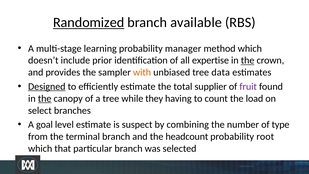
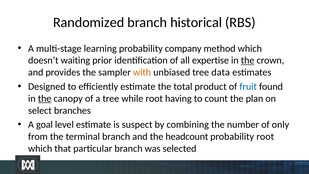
Randomized underline: present -> none (89, 22)
available: available -> historical (196, 22)
manager: manager -> company (183, 48)
include: include -> waiting (75, 60)
Designed underline: present -> none (47, 86)
supplier: supplier -> product (211, 86)
fruit colour: purple -> blue (248, 86)
while they: they -> root (154, 98)
load: load -> plan (254, 98)
type: type -> only (280, 124)
